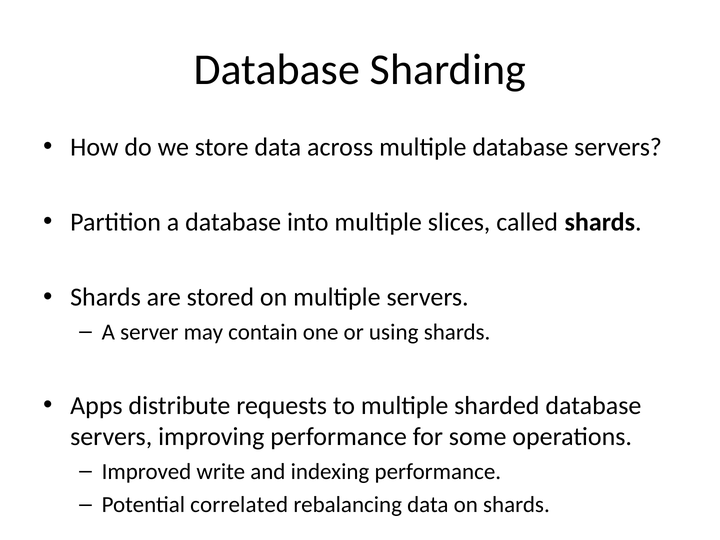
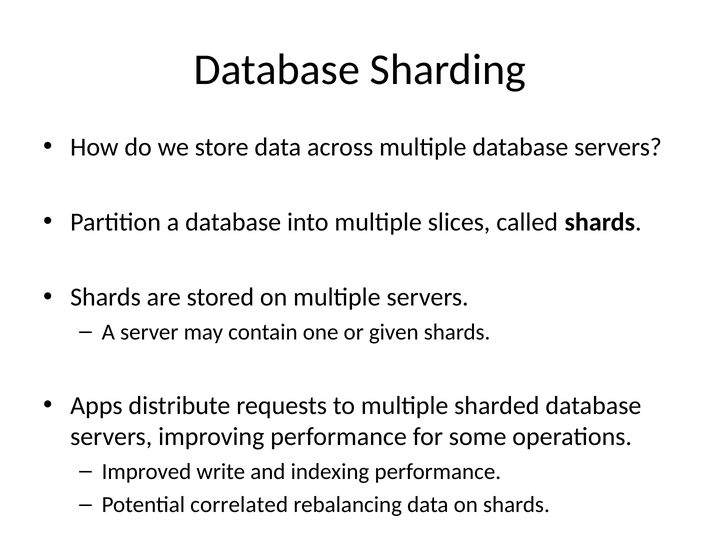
using: using -> given (394, 332)
